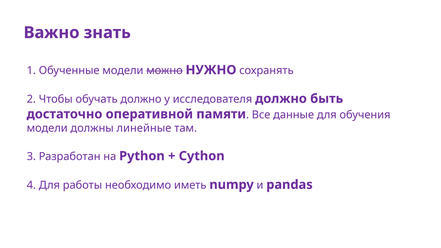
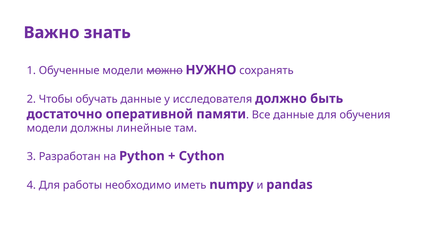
обучать должно: должно -> данные (141, 99)
